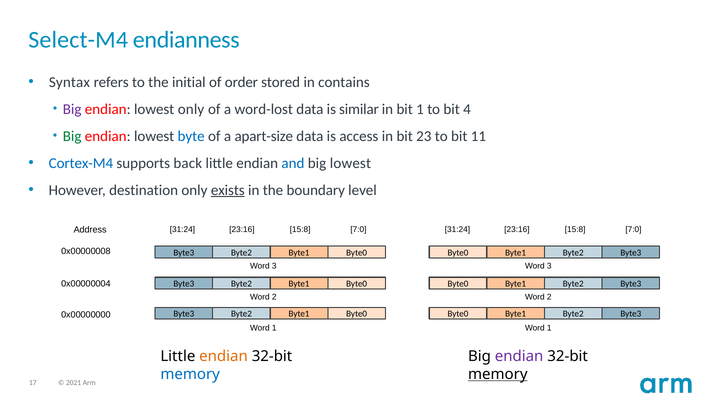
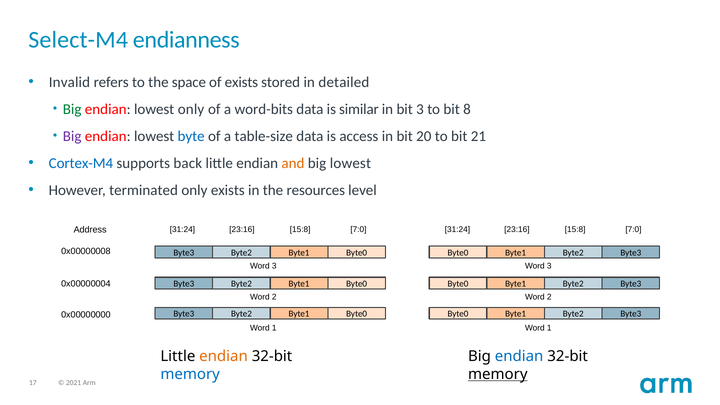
Syntax: Syntax -> Invalid (69, 82)
initial: initial -> space (189, 82)
of order: order -> exists (241, 82)
contains: contains -> detailed (344, 82)
Big colour: purple -> green (72, 109)
word-lost: word-lost -> word-bits (264, 109)
bit 1: 1 -> 3 (420, 109)
4: 4 -> 8 (467, 109)
Big colour: green -> purple (72, 136)
apart-size: apart-size -> table-size (264, 136)
23: 23 -> 20 (424, 136)
11: 11 -> 21 (478, 136)
and colour: blue -> orange (293, 163)
destination: destination -> terminated (144, 190)
exists underline: present -> none (228, 190)
boundary: boundary -> resources (316, 190)
endian colour: purple -> blue (519, 356)
